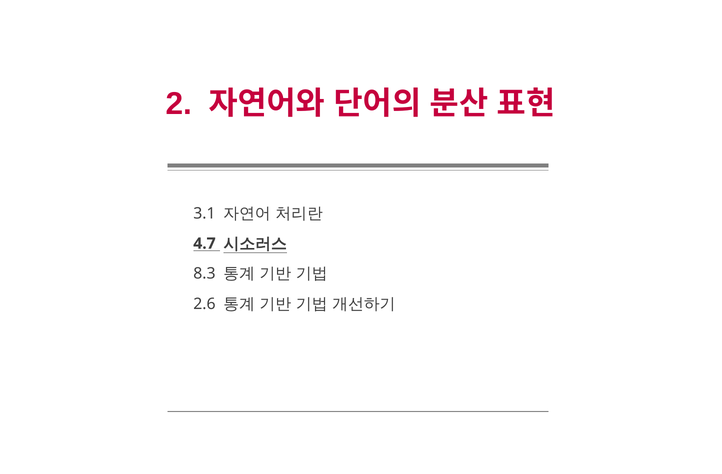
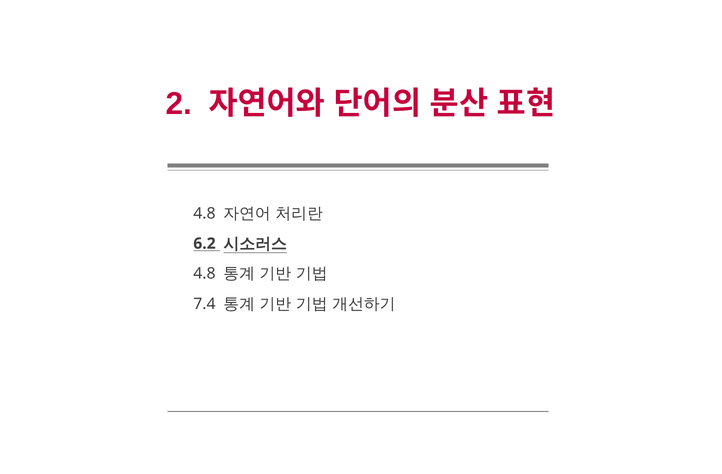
3.1: 3.1 -> 4.8 (204, 213)
4.7: 4.7 -> 6.2 (204, 244)
8.3: 8.3 -> 4.8 (204, 274)
2.6: 2.6 -> 7.4 (204, 304)
